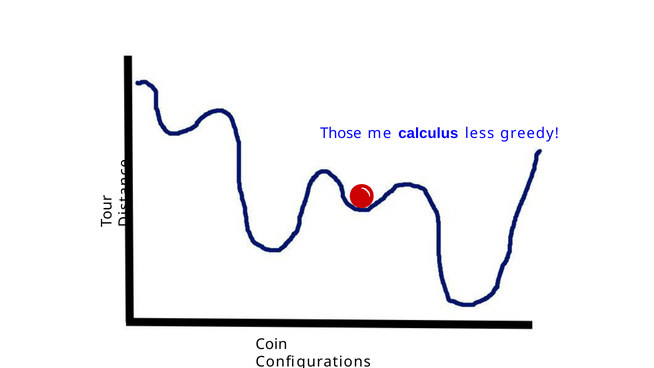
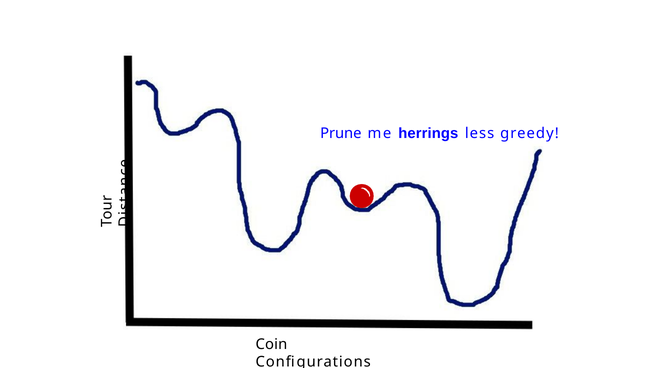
Those: Those -> Prune (341, 133)
calculus: calculus -> herrings (428, 133)
